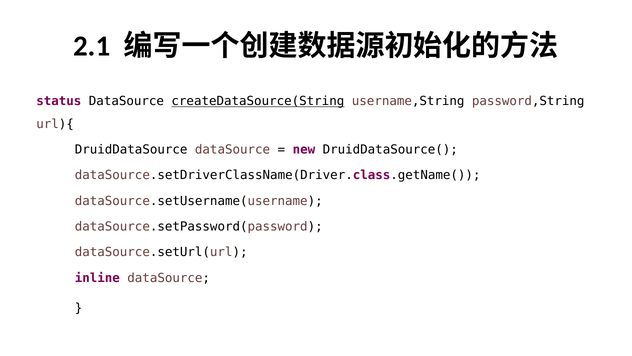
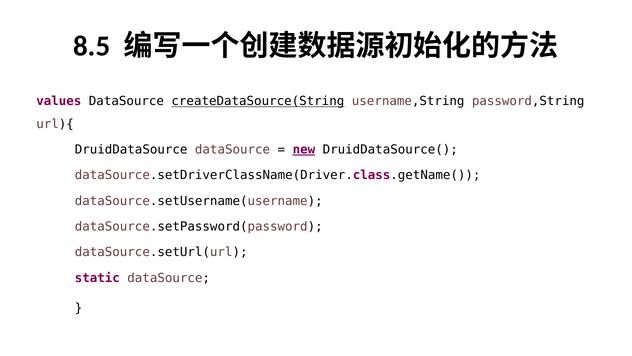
2.1: 2.1 -> 8.5 (92, 46)
status: status -> values (59, 101)
new underline: none -> present (304, 149)
inline: inline -> static (97, 278)
